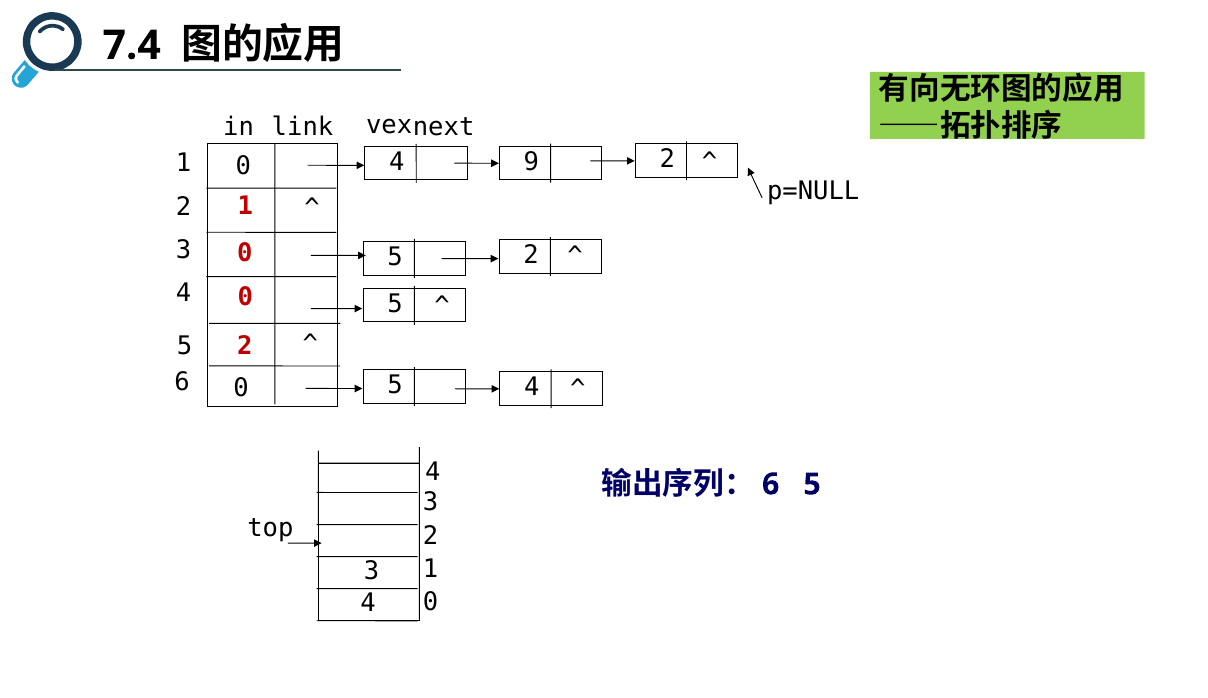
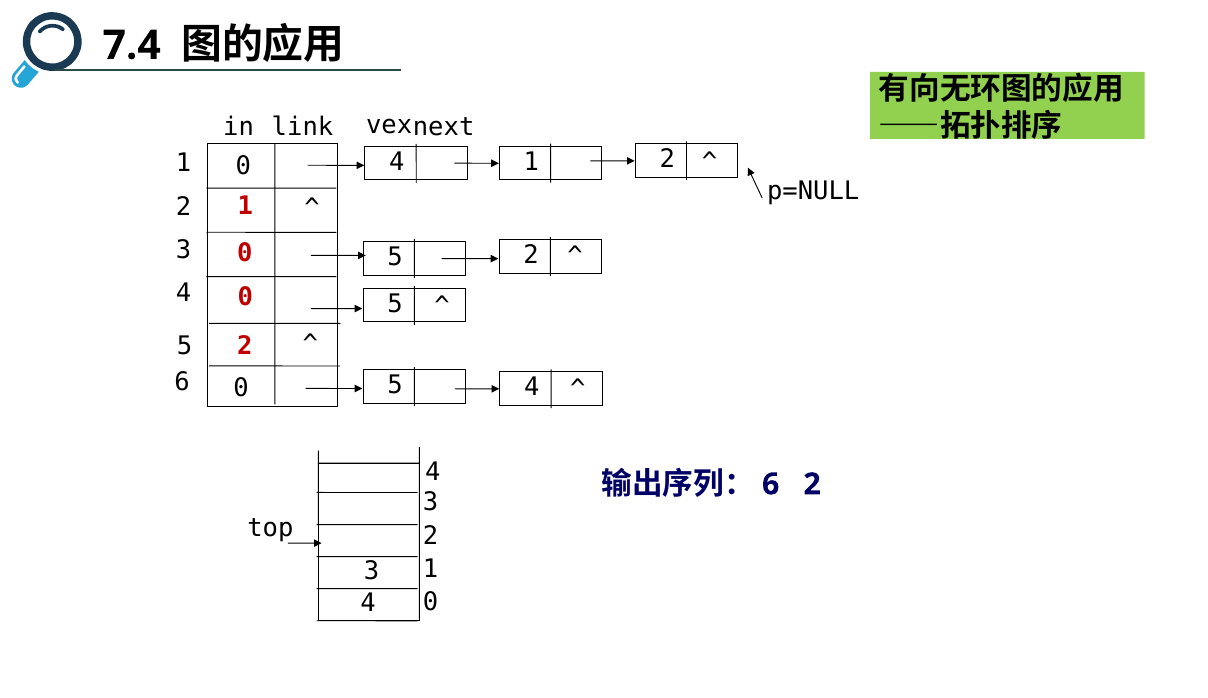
4 9: 9 -> 1 (531, 162)
6 5: 5 -> 2 (812, 484)
